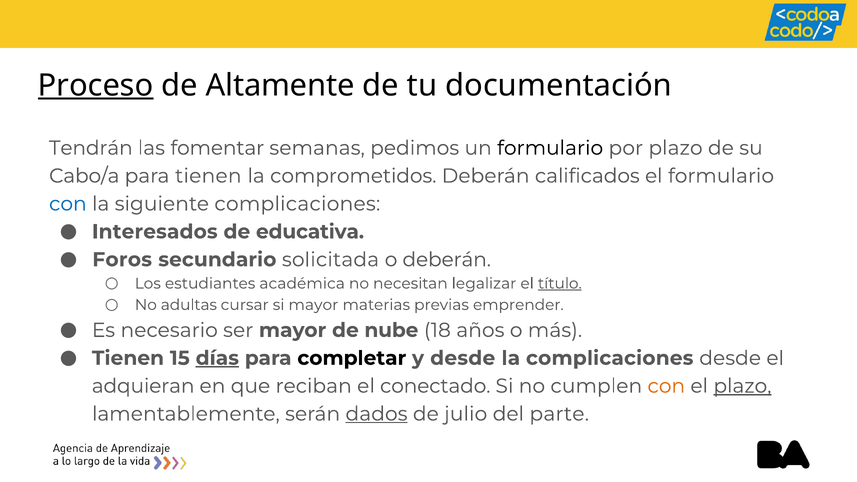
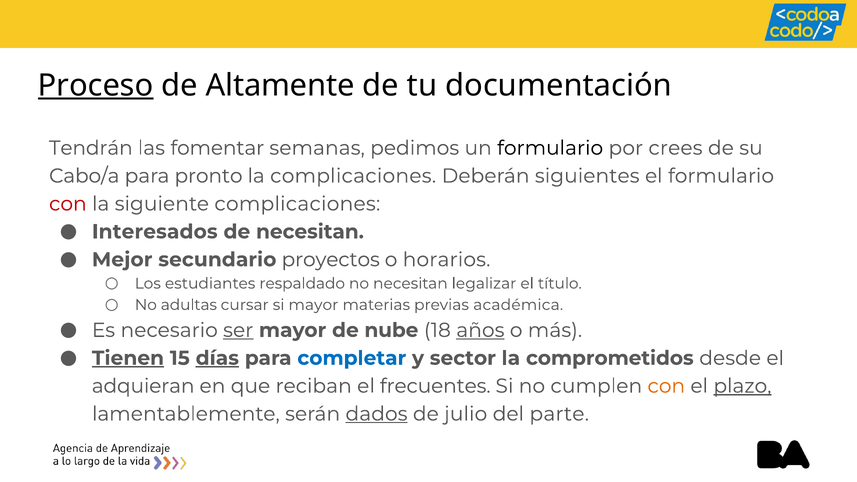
por plazo: plazo -> crees (675, 148)
para tienen: tienen -> pronto (209, 176)
la comprometidos: comprometidos -> complicaciones (353, 176)
calificados: calificados -> siguientes (587, 176)
con colour: blue -> red (68, 204)
de educativa: educativa -> necesitan (310, 232)
Foros: Foros -> Mejor (122, 260)
solicitada: solicitada -> proyectos (331, 260)
o deberán: deberán -> horarios (447, 260)
académica: académica -> respaldado (302, 284)
título underline: present -> none (560, 284)
emprender: emprender -> académica (518, 305)
ser underline: none -> present (238, 330)
años underline: none -> present (480, 330)
Tienen underline: none -> present (128, 358)
completar colour: black -> blue (352, 358)
y desde: desde -> sector (463, 358)
la complicaciones: complicaciones -> comprometidos (610, 358)
conectado: conectado -> frecuentes (435, 386)
